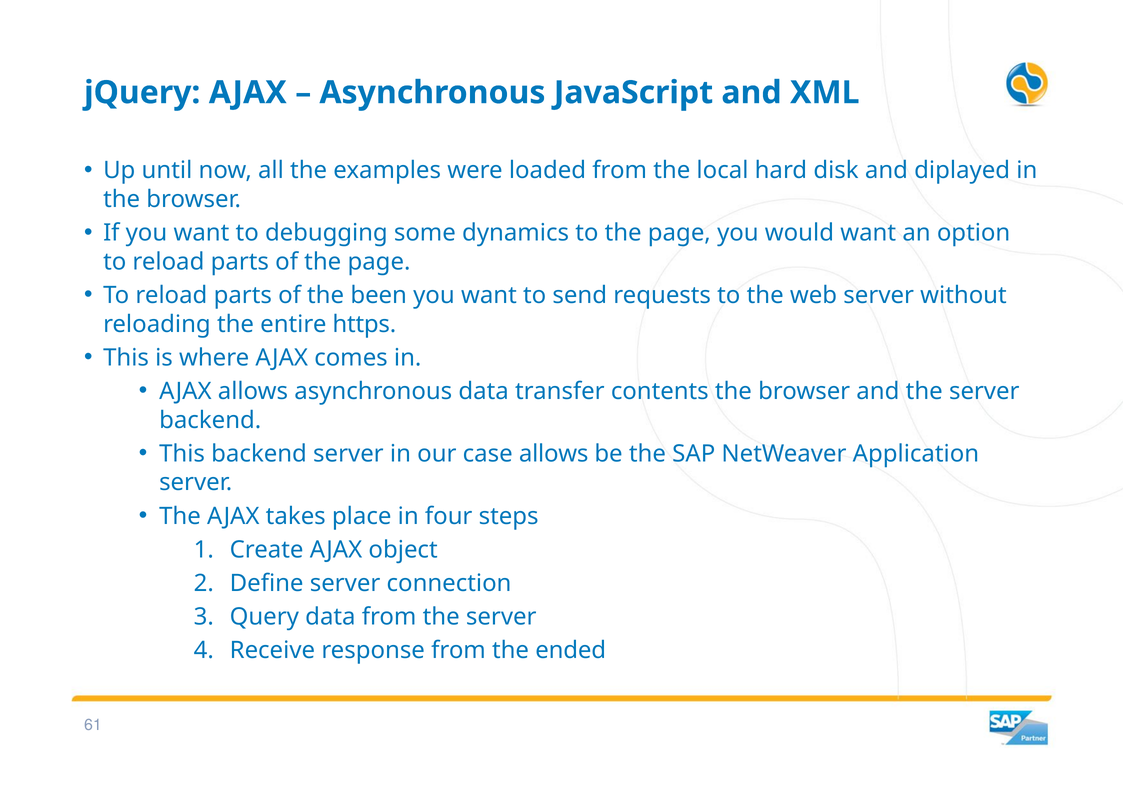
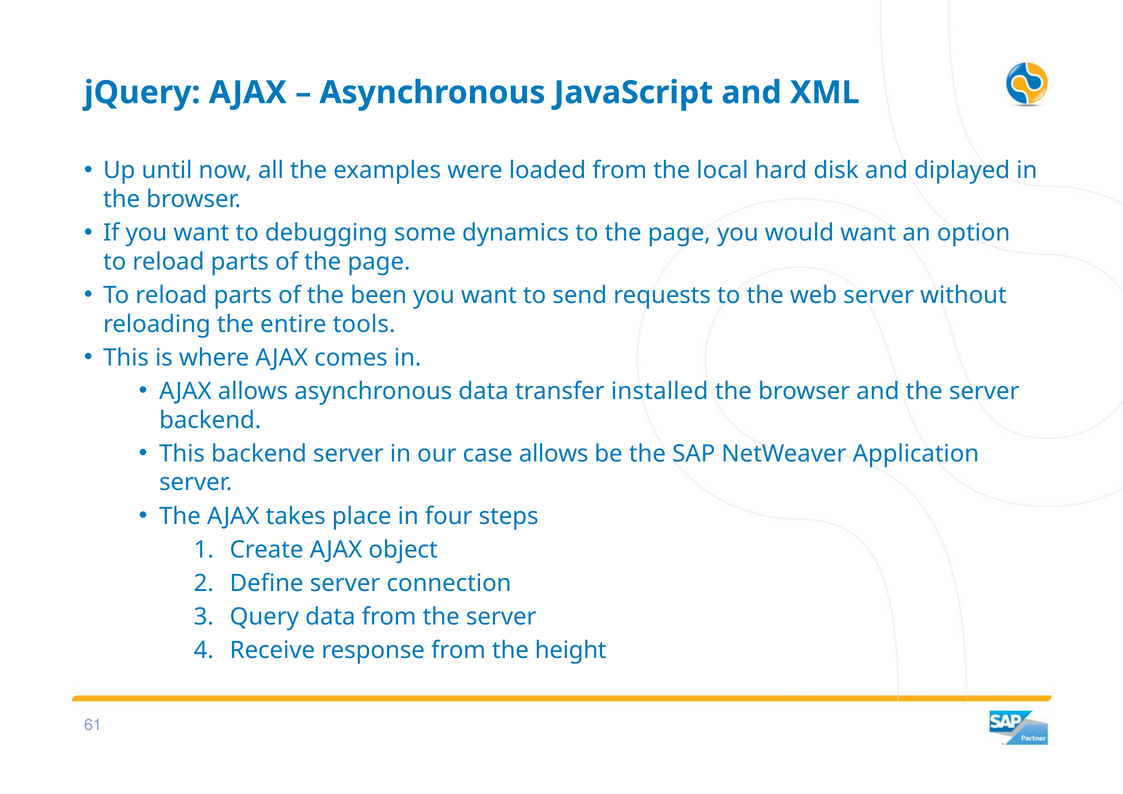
https: https -> tools (364, 324)
contents: contents -> installed (660, 392)
ended: ended -> height (571, 651)
